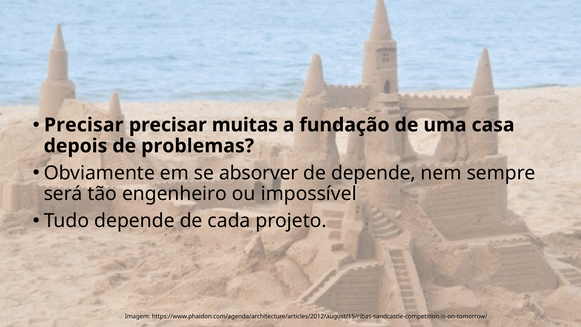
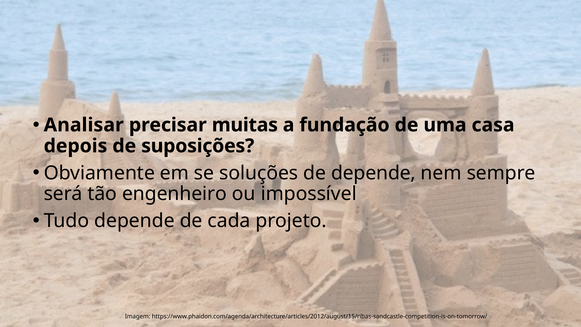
Precisar: Precisar -> Analisar (84, 125)
problemas: problemas -> suposições (198, 146)
absorver: absorver -> soluções (259, 173)
